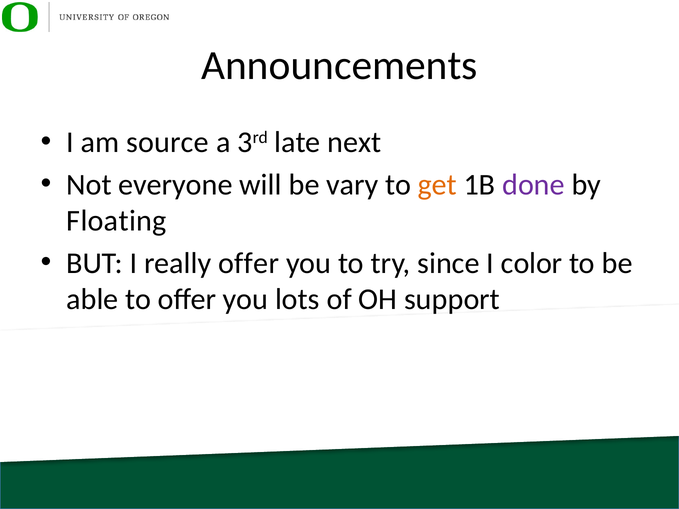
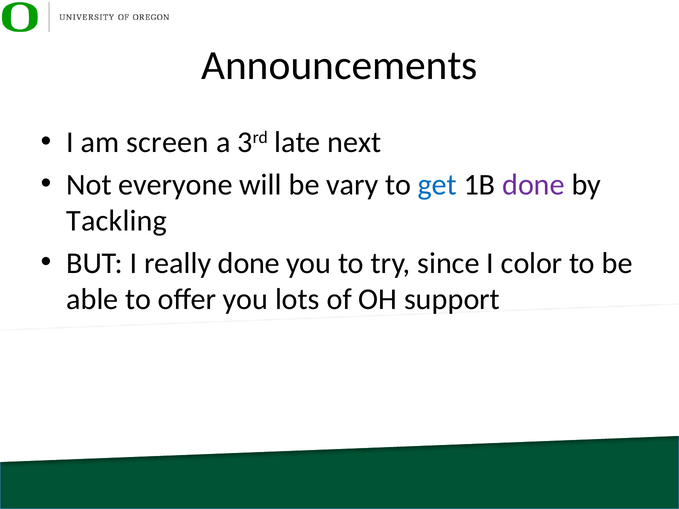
source: source -> screen (167, 142)
get colour: orange -> blue (437, 185)
Floating: Floating -> Tackling (117, 221)
really offer: offer -> done (249, 263)
